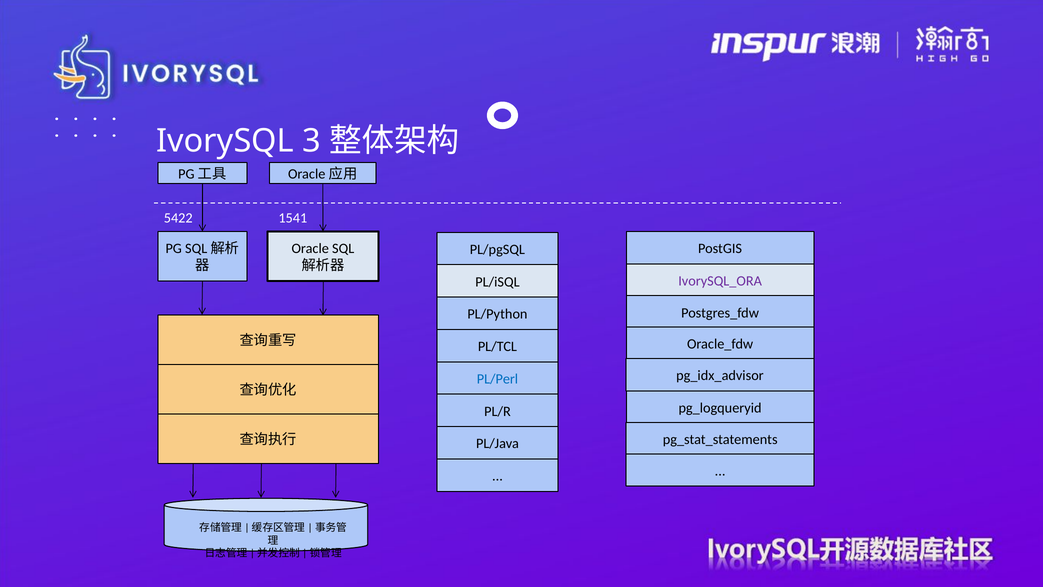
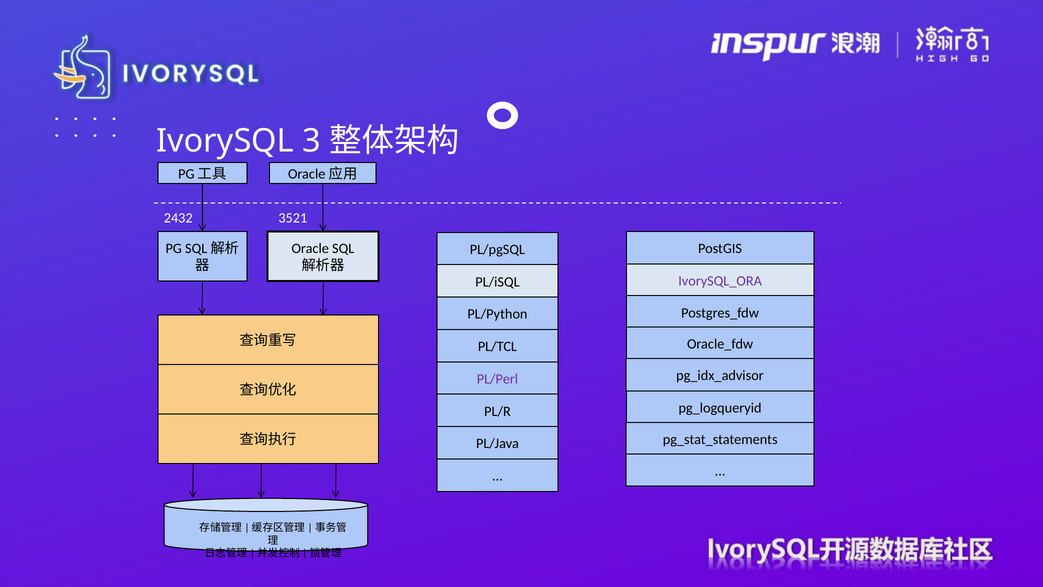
5422: 5422 -> 2432 (178, 218)
1541: 1541 -> 3521 (293, 218)
PL/Perl colour: blue -> purple (497, 379)
